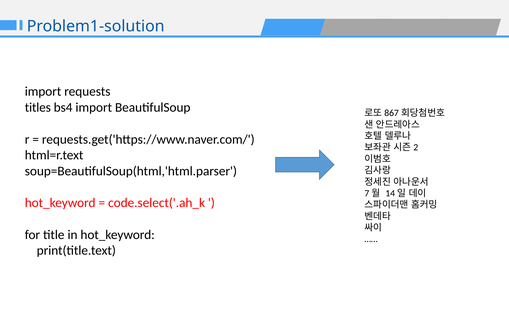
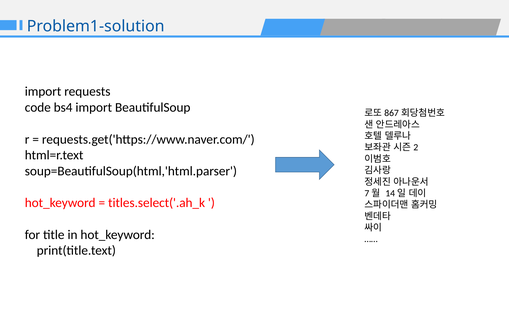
titles: titles -> code (38, 108)
code.select('.ah_k: code.select('.ah_k -> titles.select('.ah_k (157, 203)
